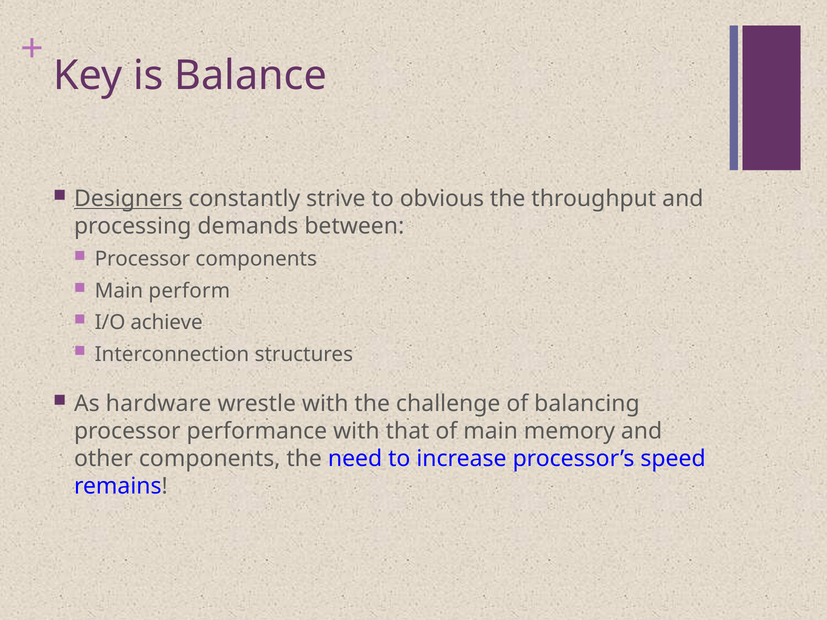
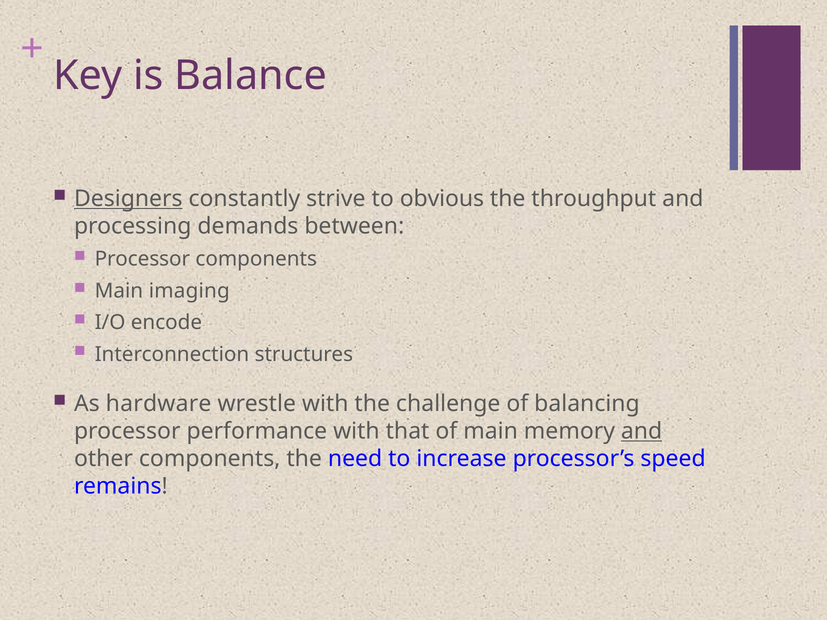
perform: perform -> imaging (189, 291)
achieve: achieve -> encode (166, 323)
and underline: none -> present (642, 431)
